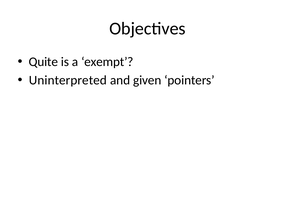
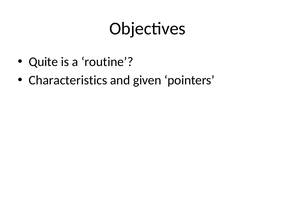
exempt: exempt -> routine (107, 62)
Uninterpreted: Uninterpreted -> Characteristics (68, 80)
